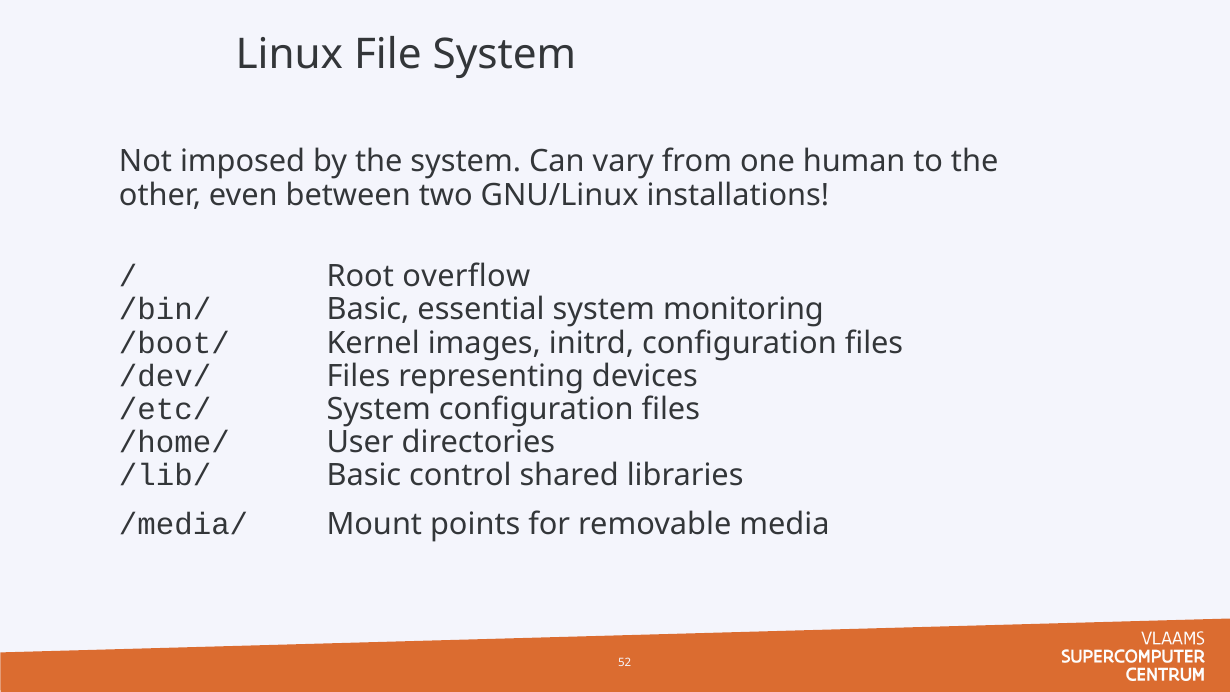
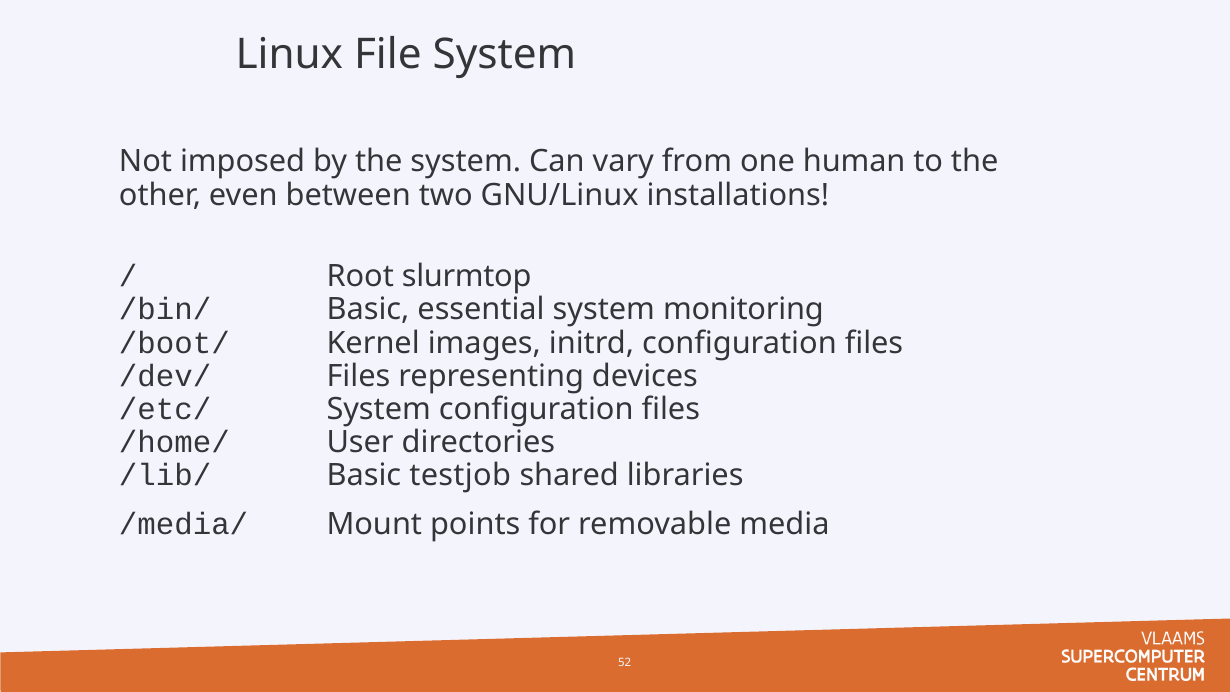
overflow: overflow -> slurmtop (467, 277)
control: control -> testjob (460, 476)
